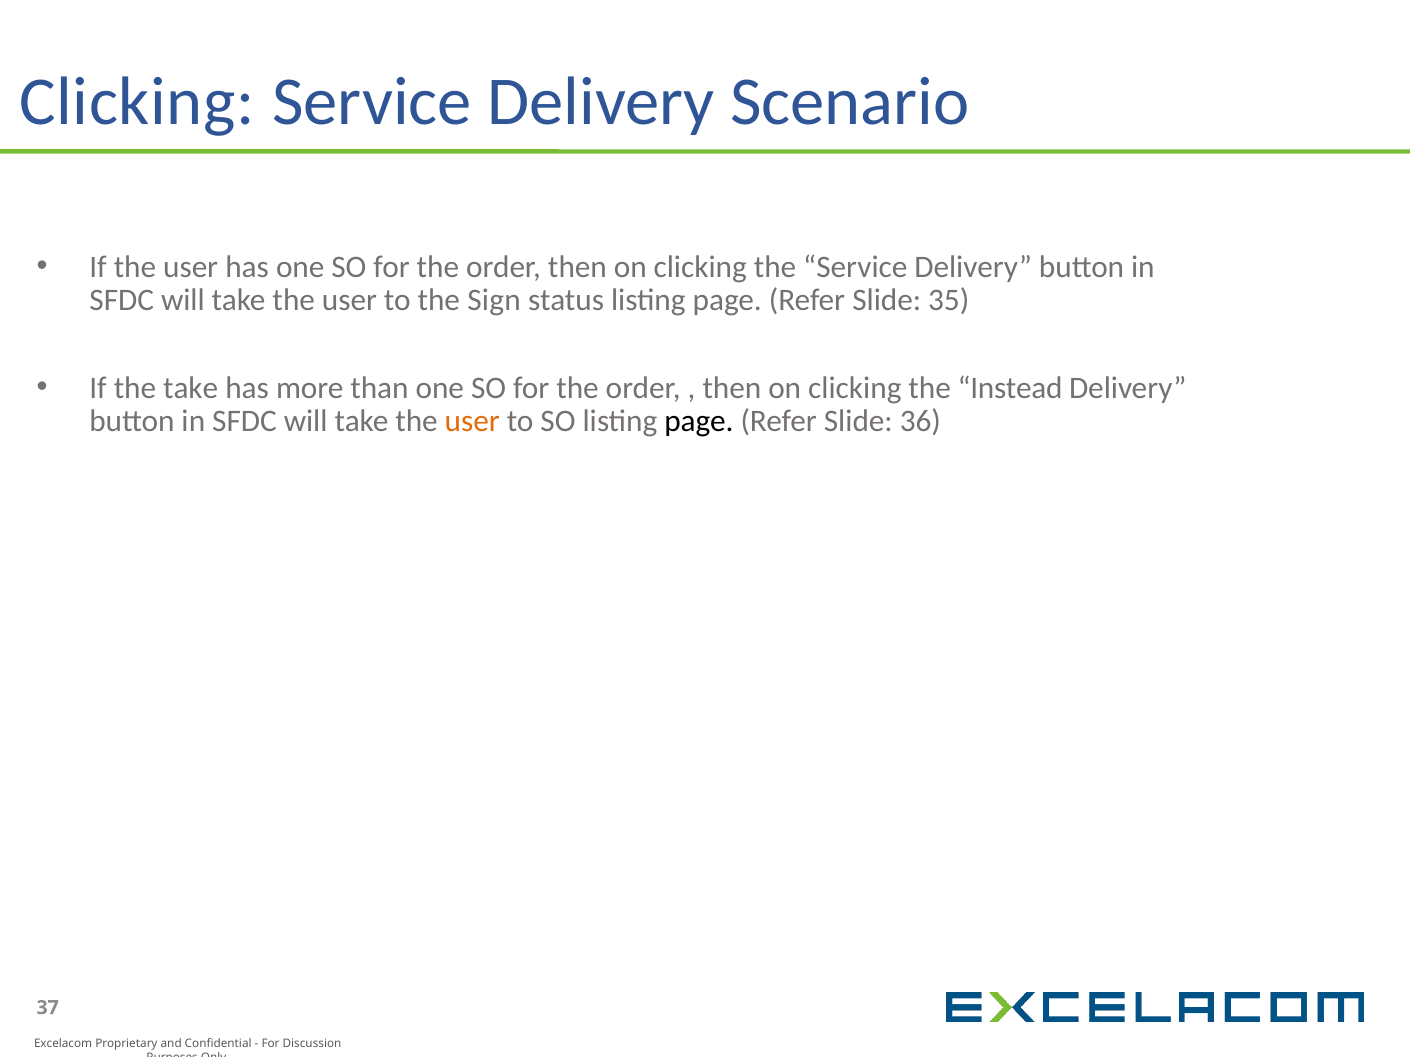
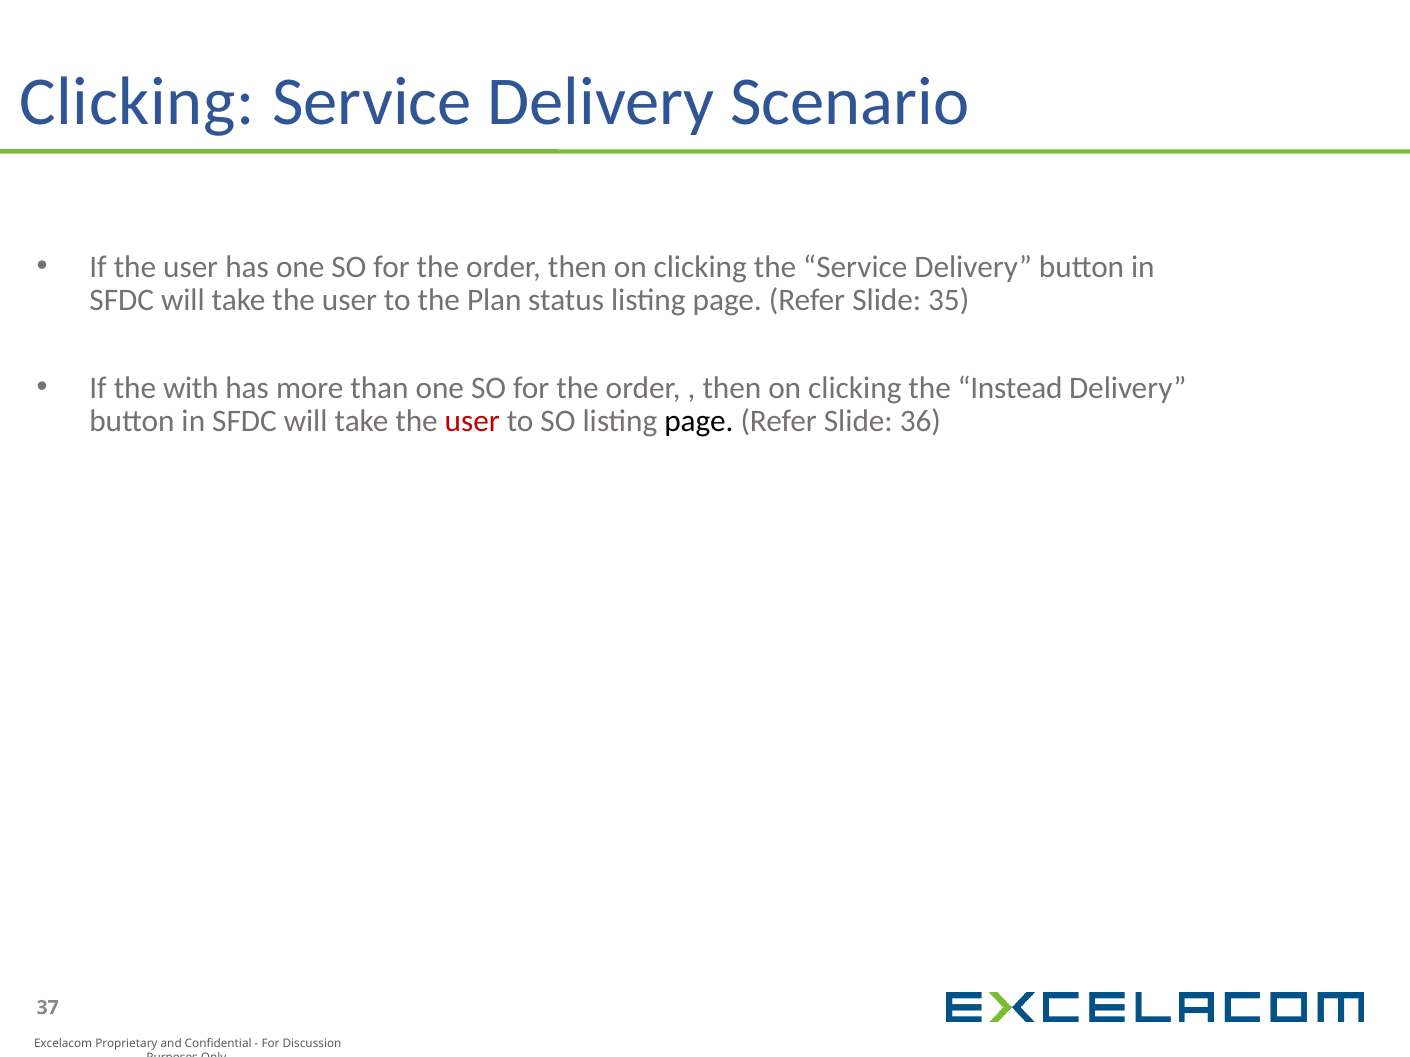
Sign: Sign -> Plan (494, 301)
the take: take -> with (191, 388)
user colour: orange -> red (472, 422)
